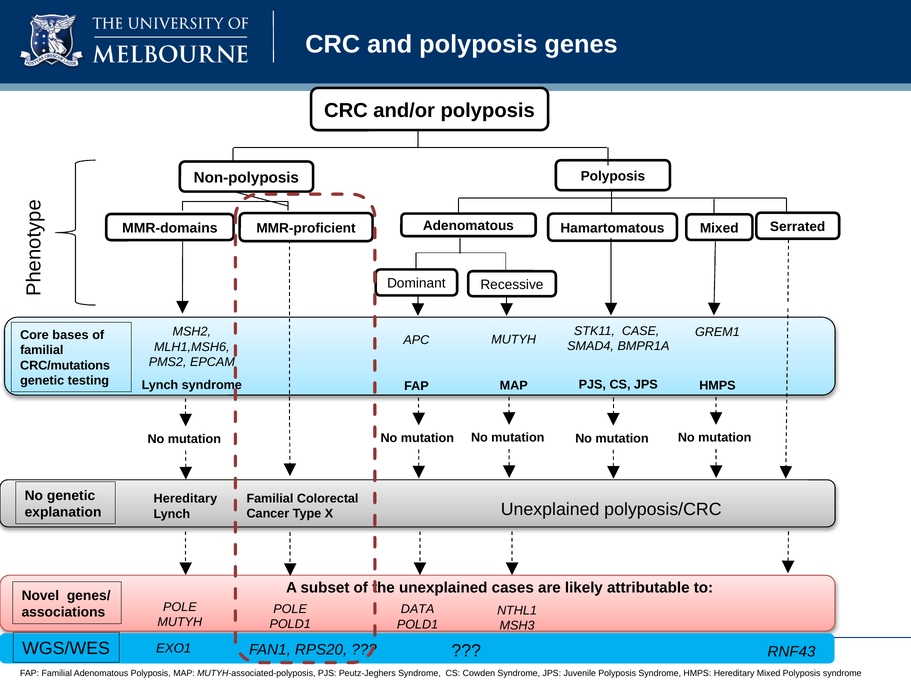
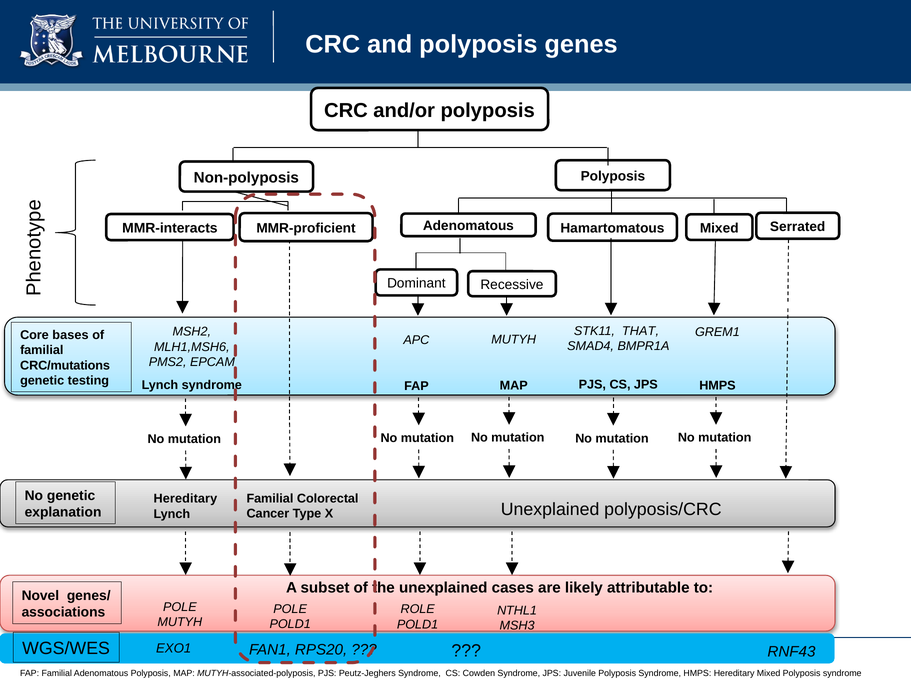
MMR-domains: MMR-domains -> MMR-interacts (170, 228)
CASE: CASE -> THAT (640, 331)
DATA: DATA -> ROLE (418, 610)
